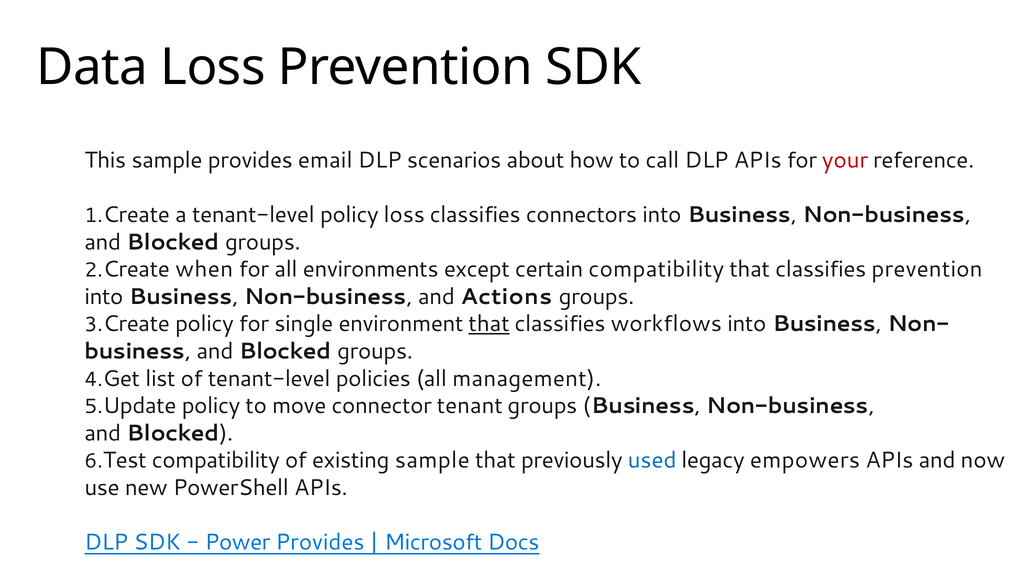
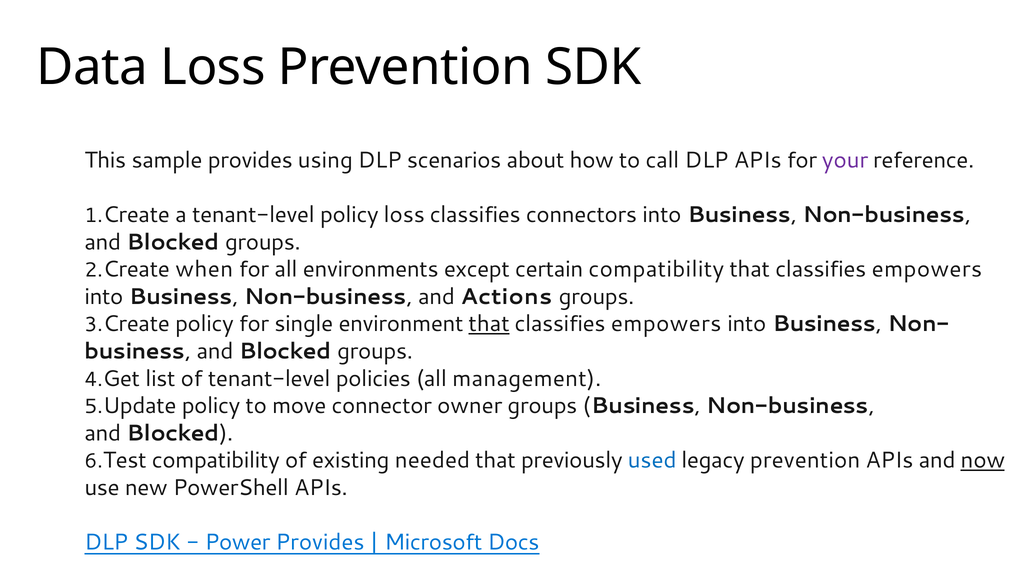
email: email -> using (325, 160)
your colour: red -> purple (845, 160)
prevention: prevention -> empowers (927, 269)
workflows: workflows -> empowers (666, 324)
tenant: tenant -> owner (470, 406)
existing sample: sample -> needed (432, 460)
legacy empowers: empowers -> prevention (805, 460)
now underline: none -> present (983, 460)
